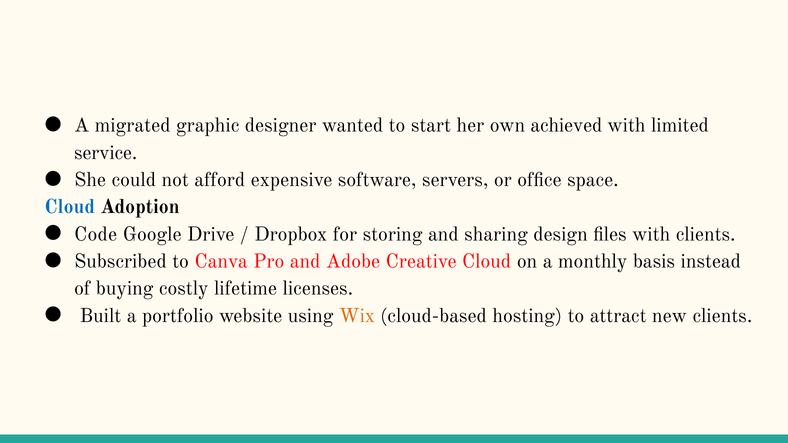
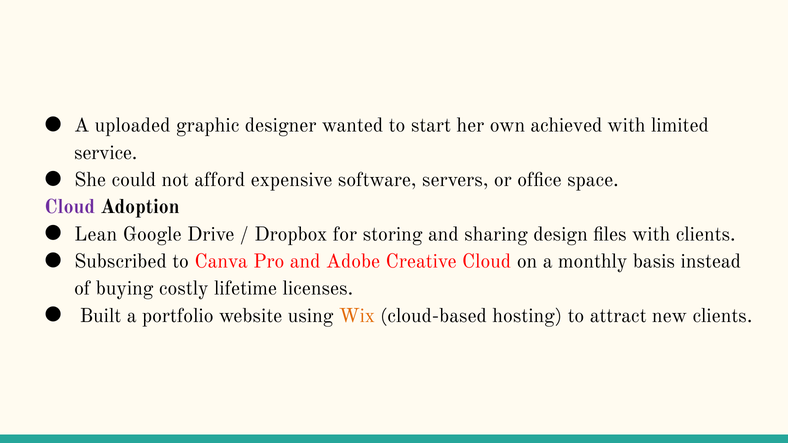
migrated: migrated -> uploaded (133, 126)
Cloud colour: blue -> purple (70, 207)
Code: Code -> Lean (96, 234)
